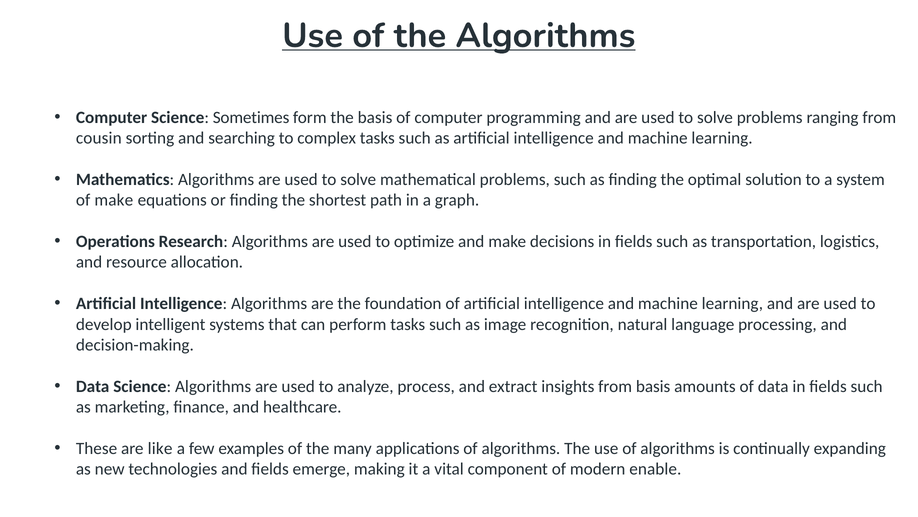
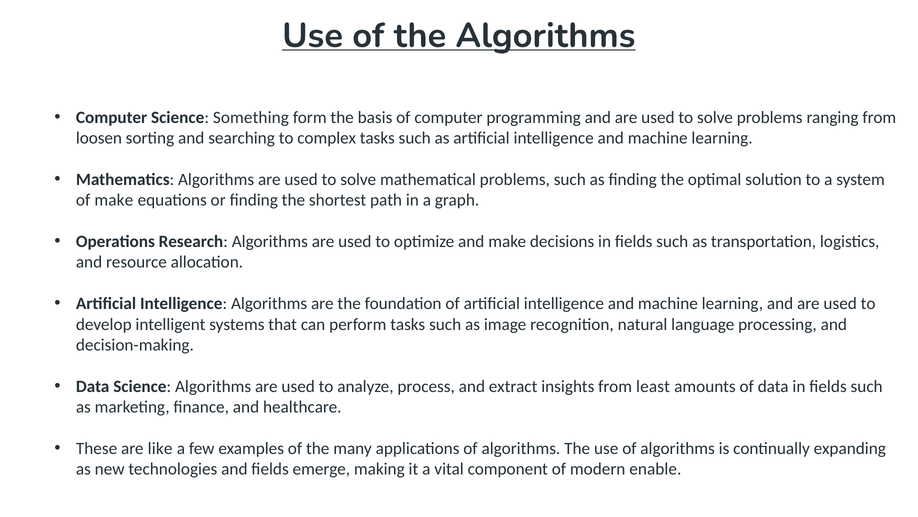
Sometimes: Sometimes -> Something (251, 117)
cousin: cousin -> loosen (99, 138)
from basis: basis -> least (653, 386)
